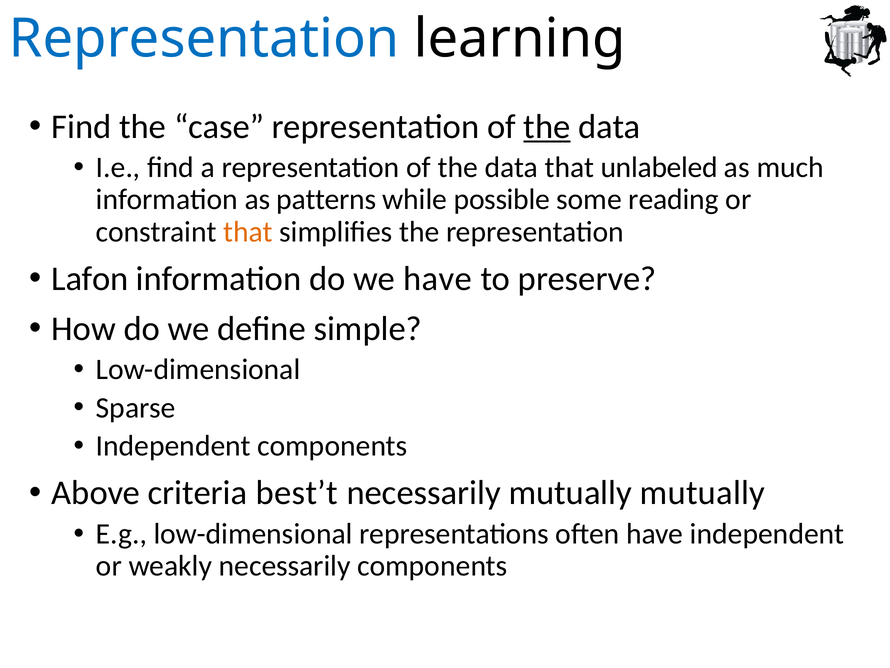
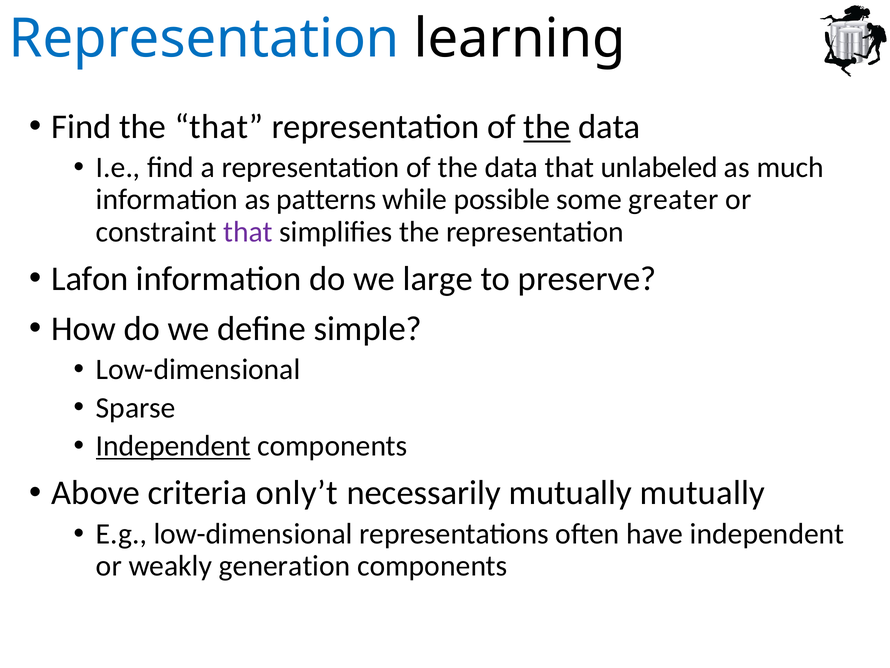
the case: case -> that (219, 127)
reading: reading -> greater (673, 200)
that colour: orange -> purple (248, 232)
we have: have -> large (438, 279)
Independent underline: none -> present (173, 446)
best’t: best’t -> only’t (297, 493)
weakly necessarily: necessarily -> generation (285, 566)
